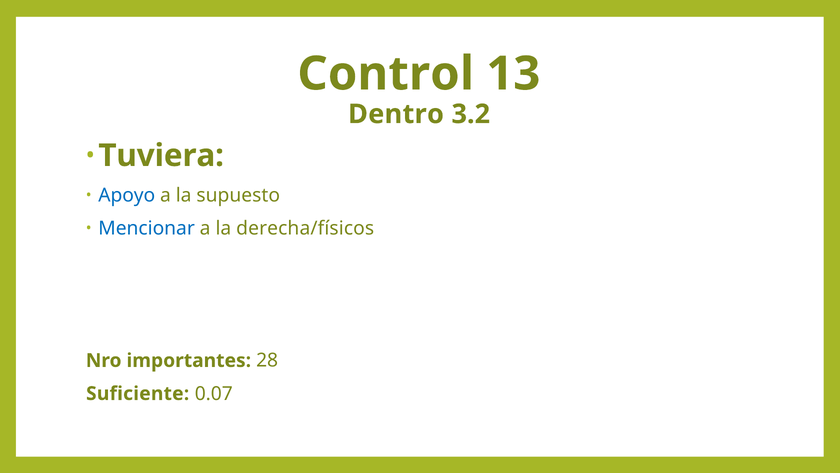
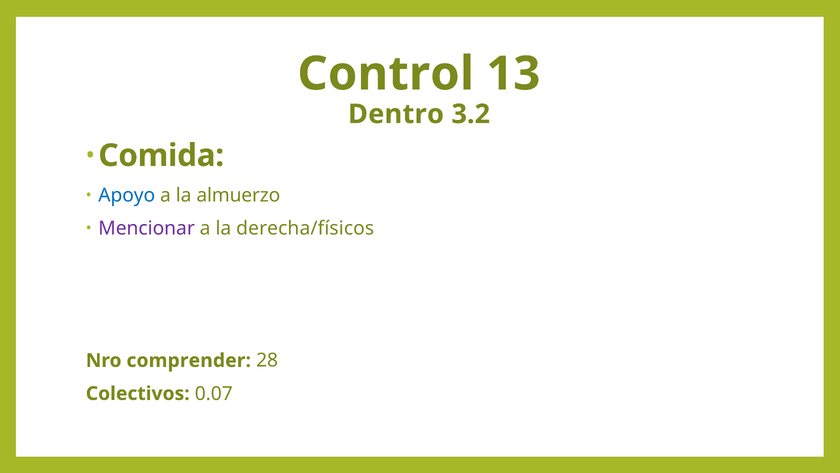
Tuviera: Tuviera -> Comida (161, 155)
supuesto: supuesto -> almuerzo (238, 195)
Mencionar colour: blue -> purple (147, 228)
importantes: importantes -> comprender (189, 360)
Suficiente: Suficiente -> Colectivos (138, 393)
